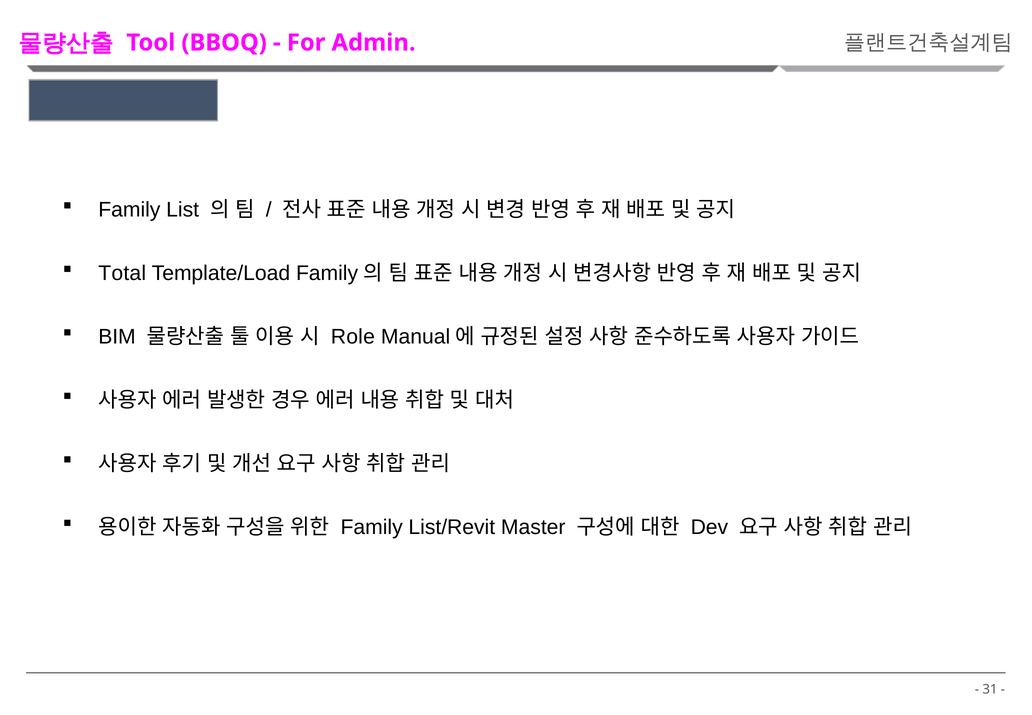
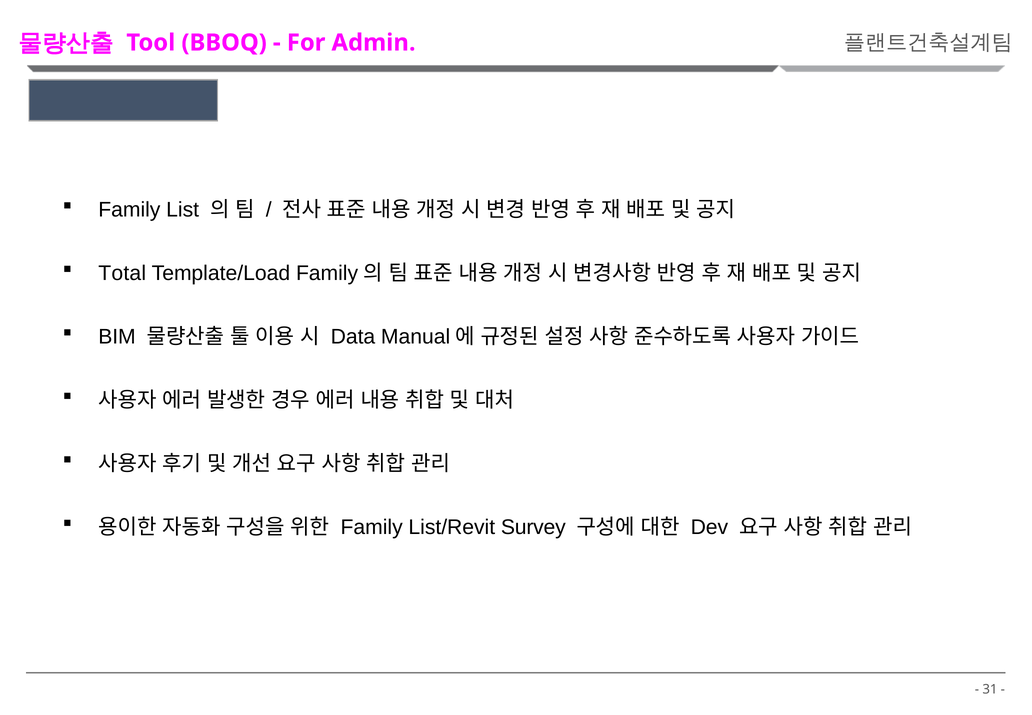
Role: Role -> Data (353, 336)
Master: Master -> Survey (533, 527)
